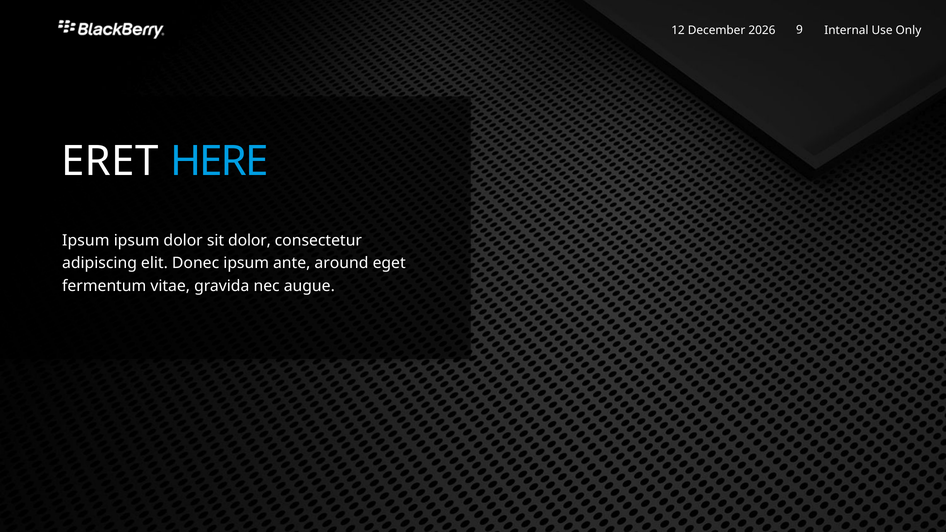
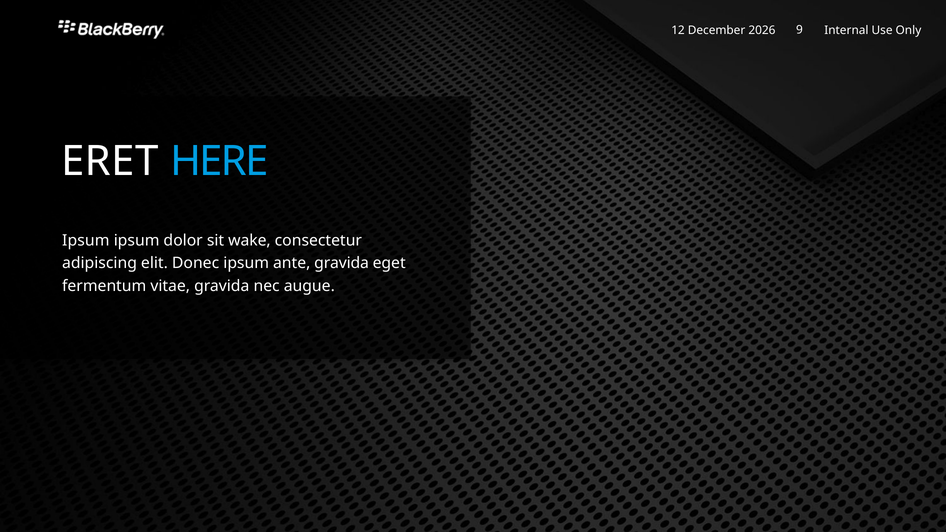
sit dolor: dolor -> wake (249, 241)
ante around: around -> gravida (342, 263)
